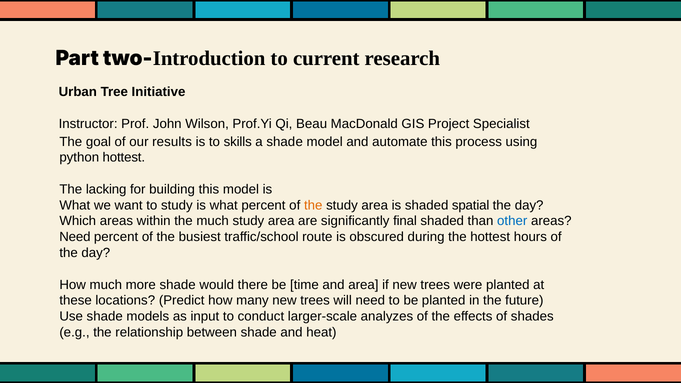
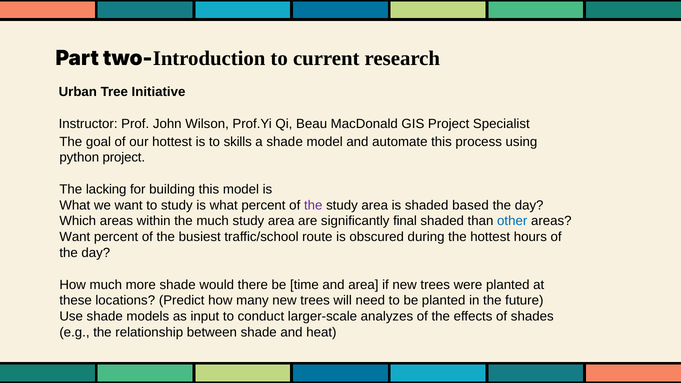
our results: results -> hottest (172, 142)
python hottest: hottest -> project (124, 158)
the colour: orange -> purple (313, 205)
spatial: spatial -> based (470, 205)
Need: Need -> Want (75, 237)
